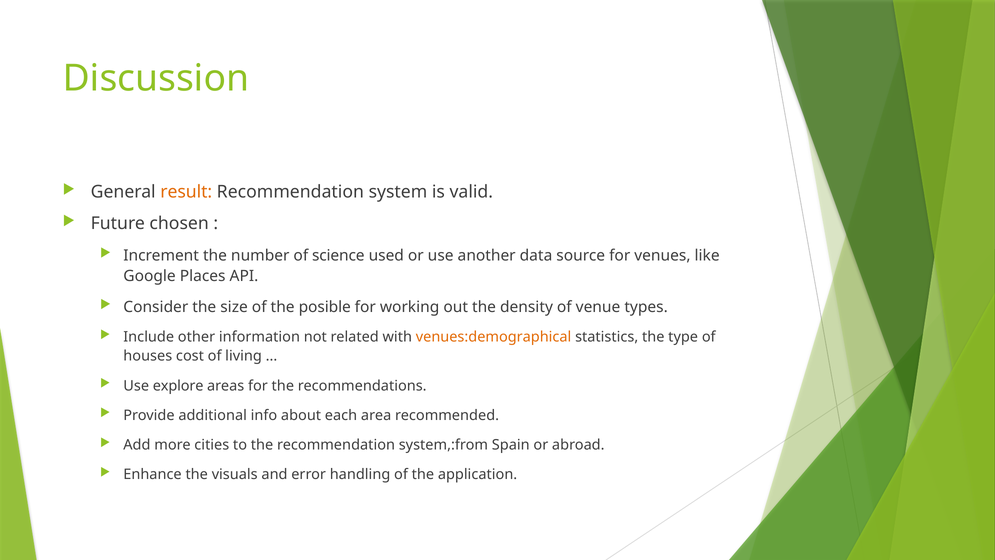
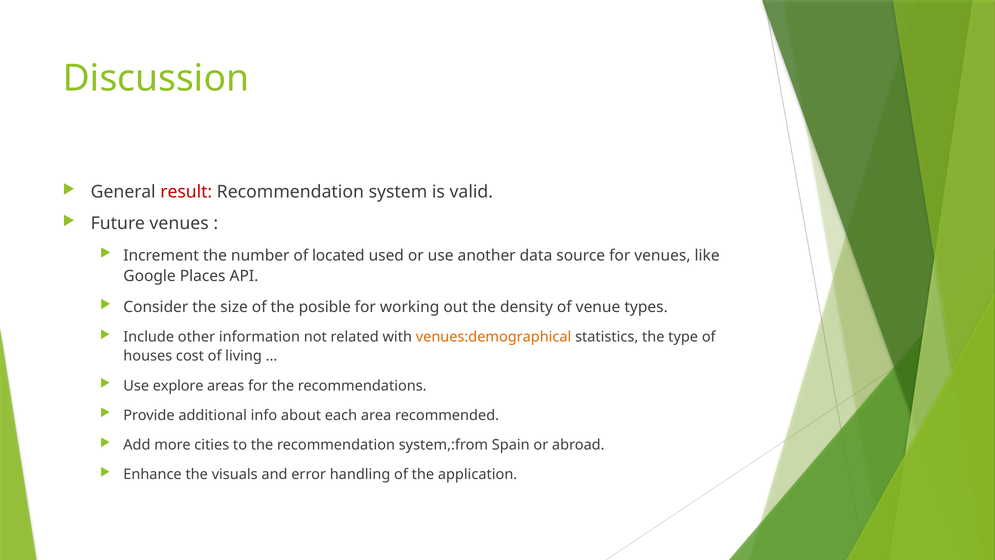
result colour: orange -> red (186, 192)
Future chosen: chosen -> venues (179, 223)
science: science -> located (338, 255)
